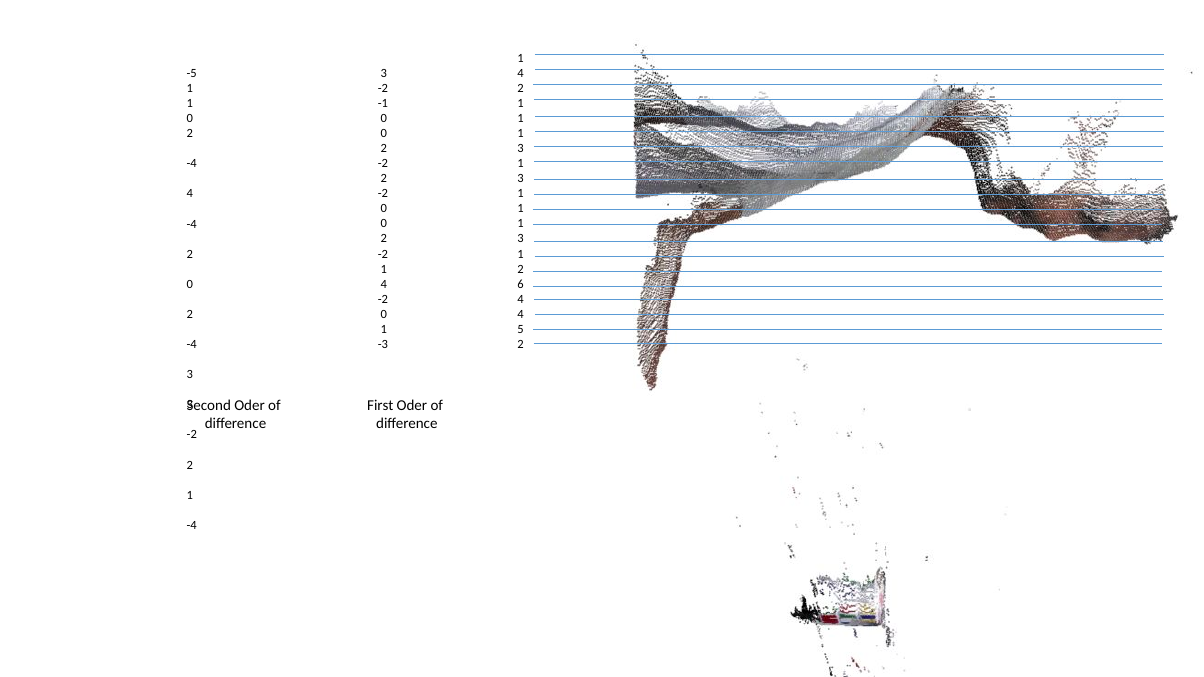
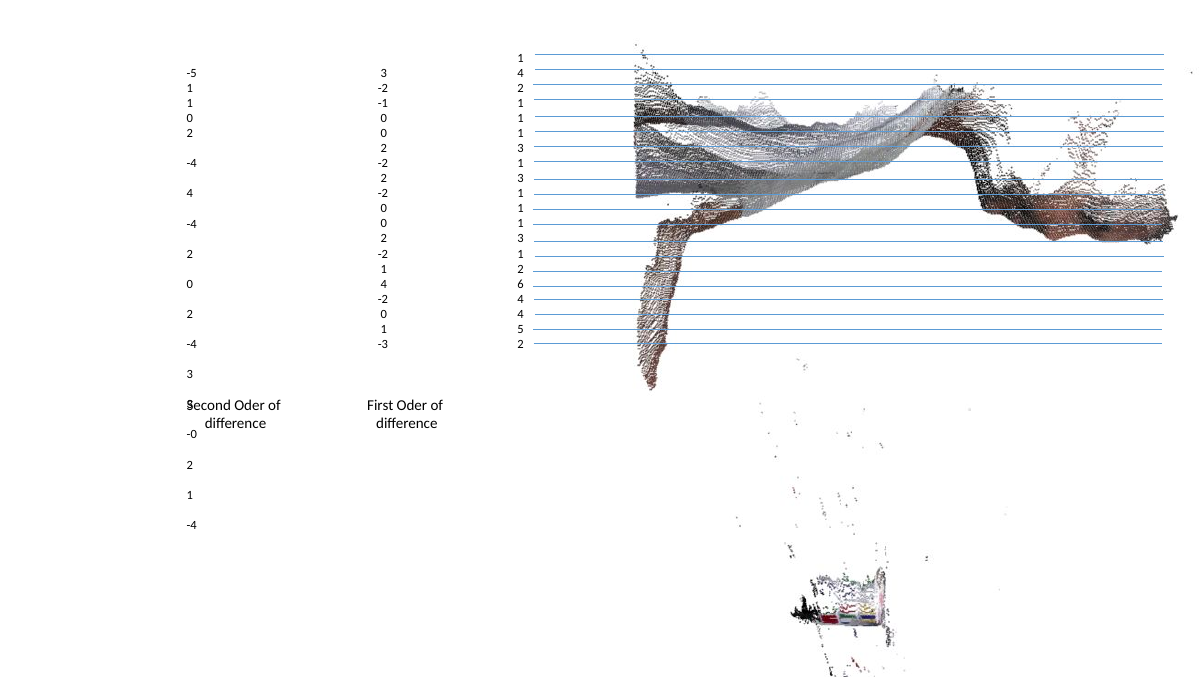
-2: -2 -> -0 (192, 435)
